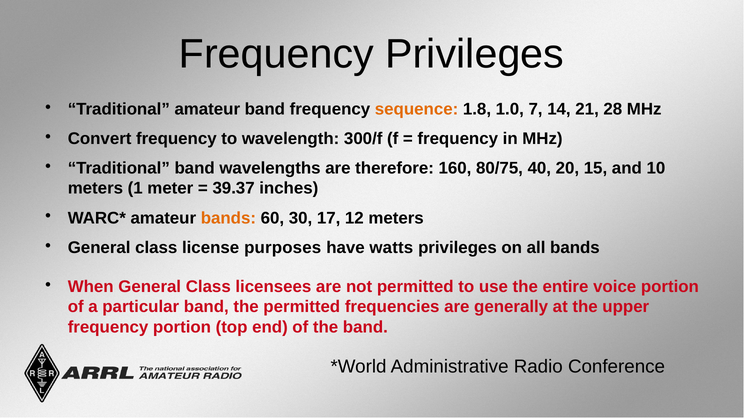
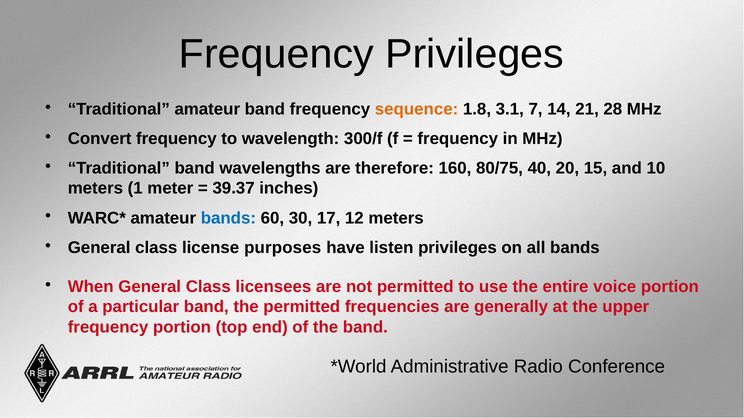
1.0: 1.0 -> 3.1 (510, 109)
bands colour: orange -> blue (228, 218)
watts: watts -> listen (391, 248)
